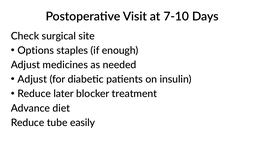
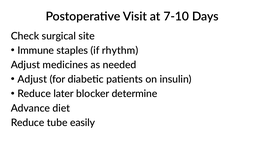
Options: Options -> Immune (36, 51)
enough: enough -> rhythm (120, 51)
treatment: treatment -> determine (134, 94)
